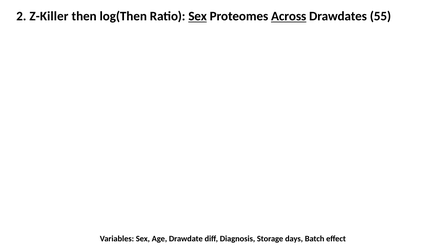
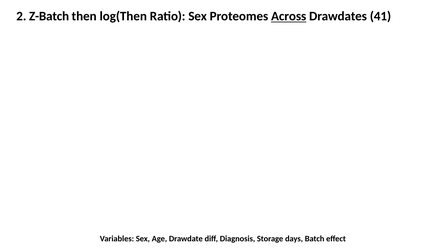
Z-Killer: Z-Killer -> Z-Batch (49, 16)
Sex underline: present -> none (198, 16)
55: 55 -> 41 (380, 16)
